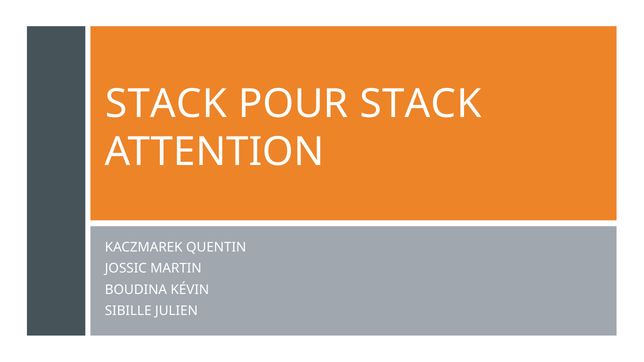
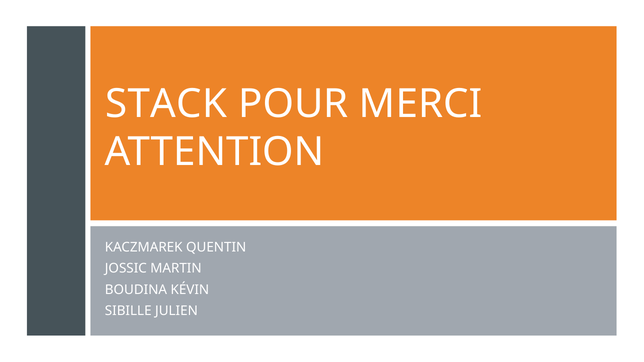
POUR STACK: STACK -> MERCI (421, 104)
